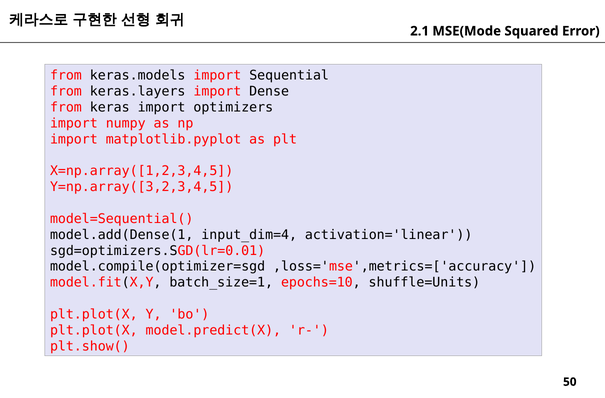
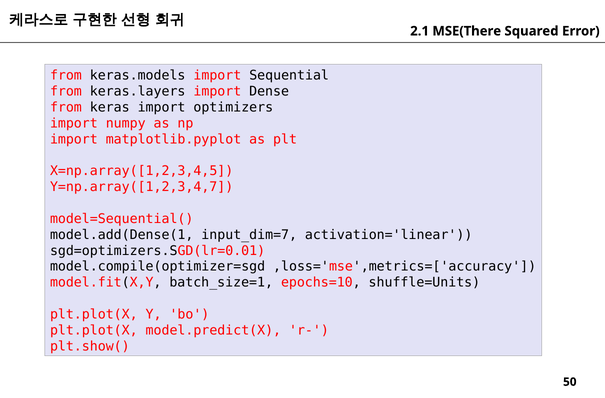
MSE(Mode: MSE(Mode -> MSE(There (467, 31)
Y=np.array([3,2,3,4,5: Y=np.array([3,2,3,4,5 -> Y=np.array([1,2,3,4,7 (142, 187)
input_dim=4: input_dim=4 -> input_dim=7 (249, 234)
